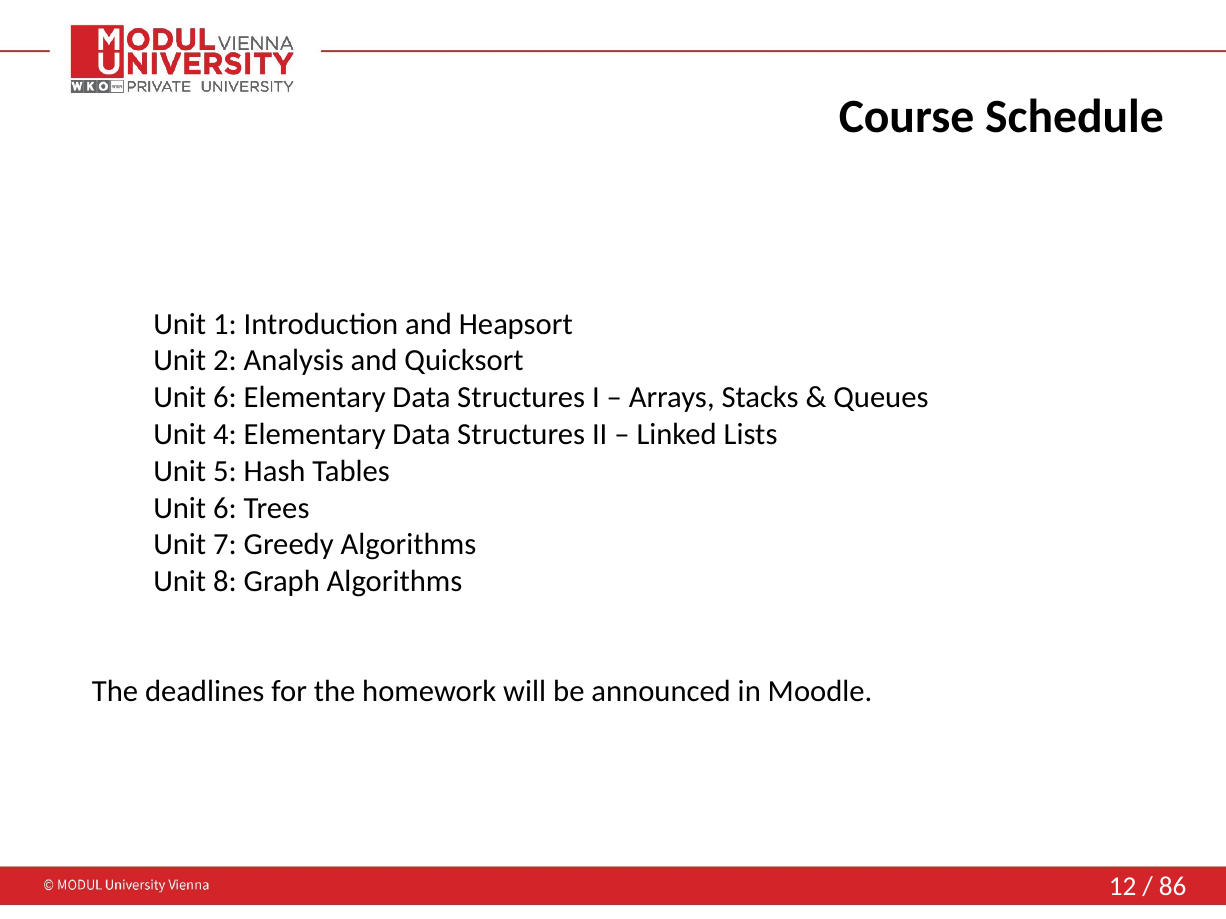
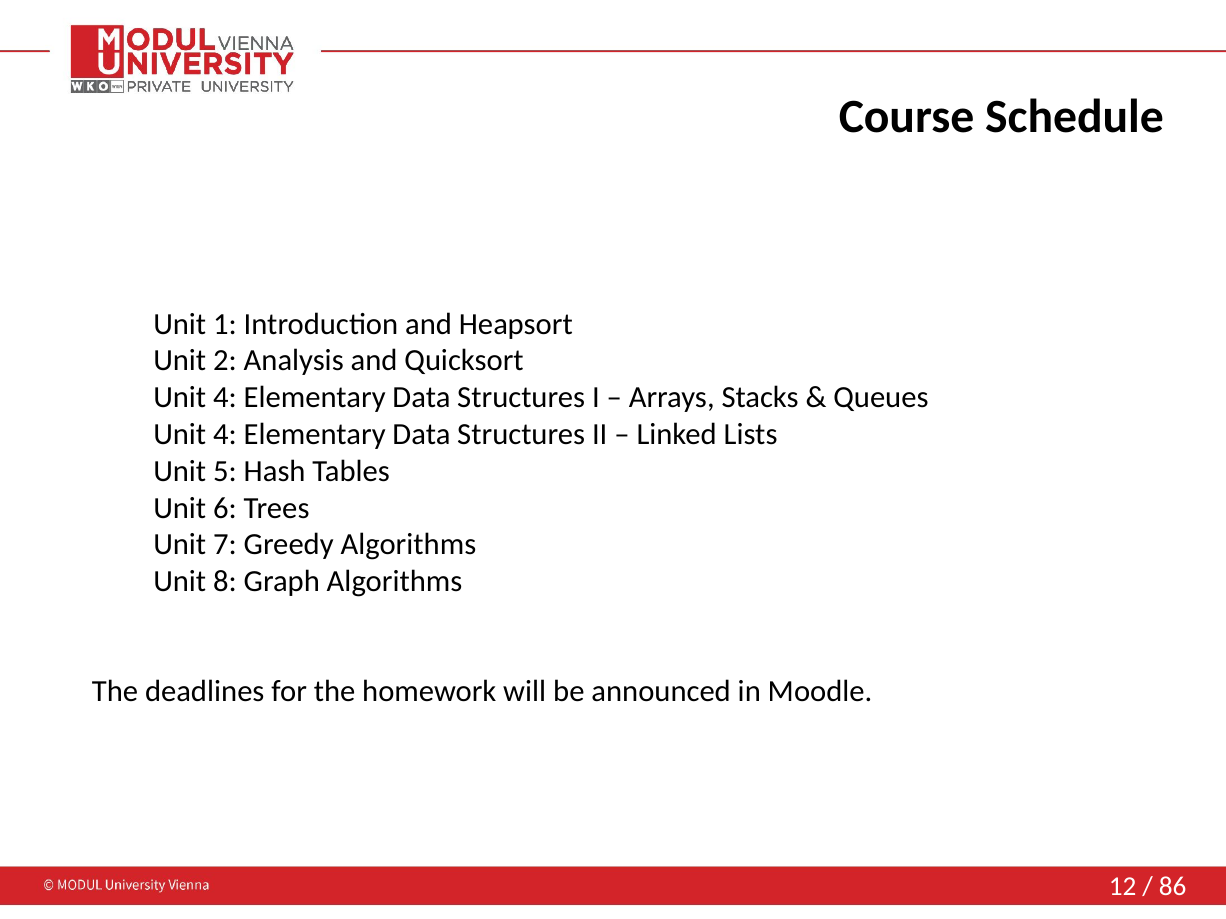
6: 6 -> 4 (225, 398)
